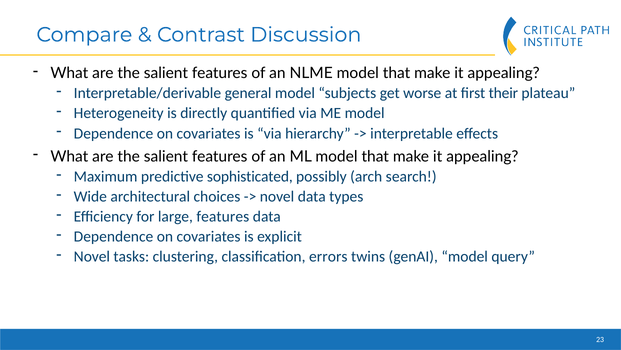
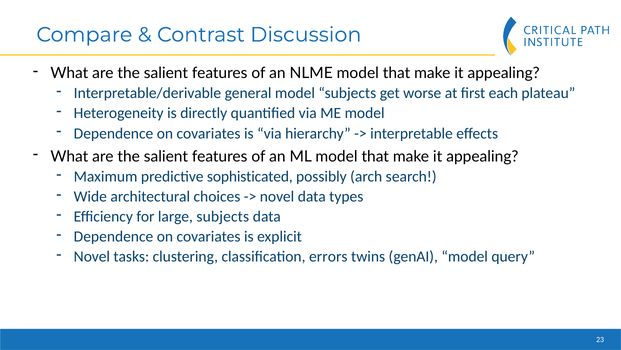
their: their -> each (503, 93)
large features: features -> subjects (223, 216)
